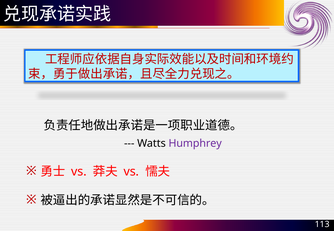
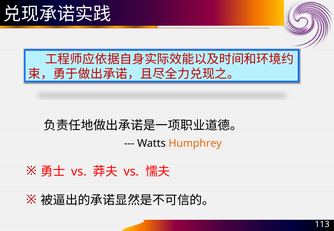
Humphrey colour: purple -> orange (195, 144)
